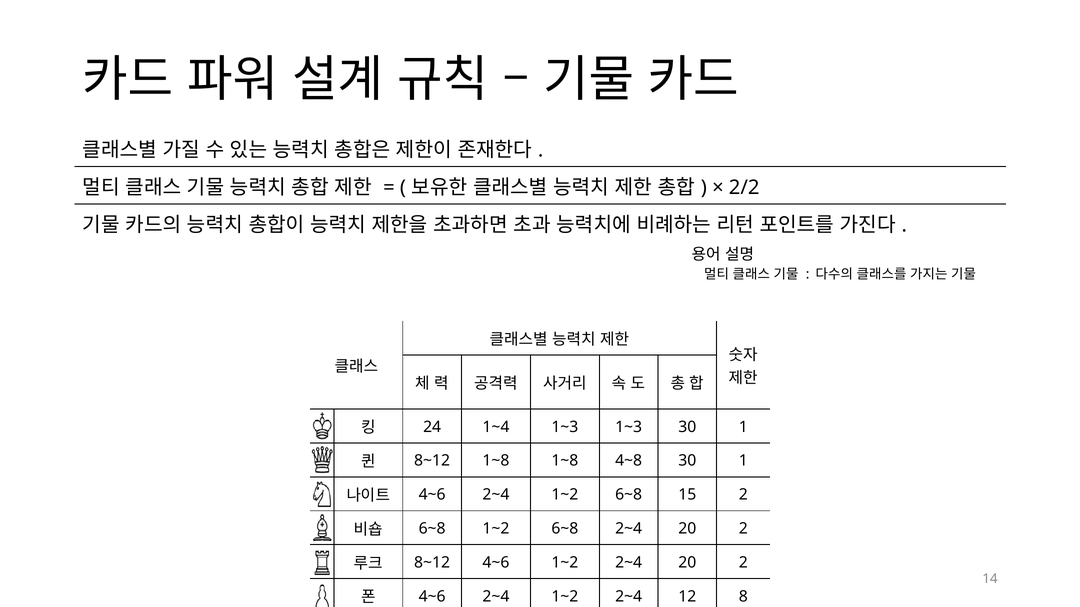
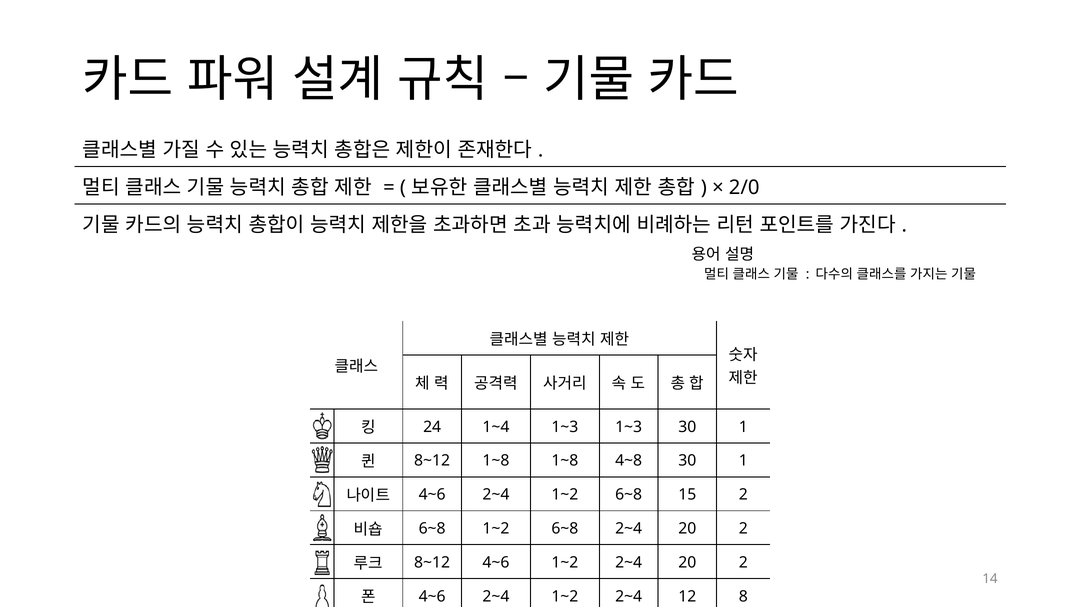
2/2: 2/2 -> 2/0 (744, 188)
